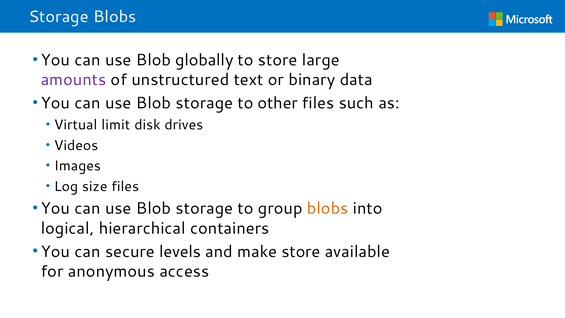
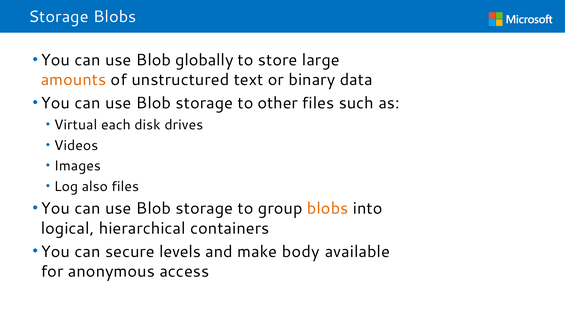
amounts colour: purple -> orange (73, 80)
limit: limit -> each (116, 125)
size: size -> also (95, 186)
make store: store -> body (301, 251)
